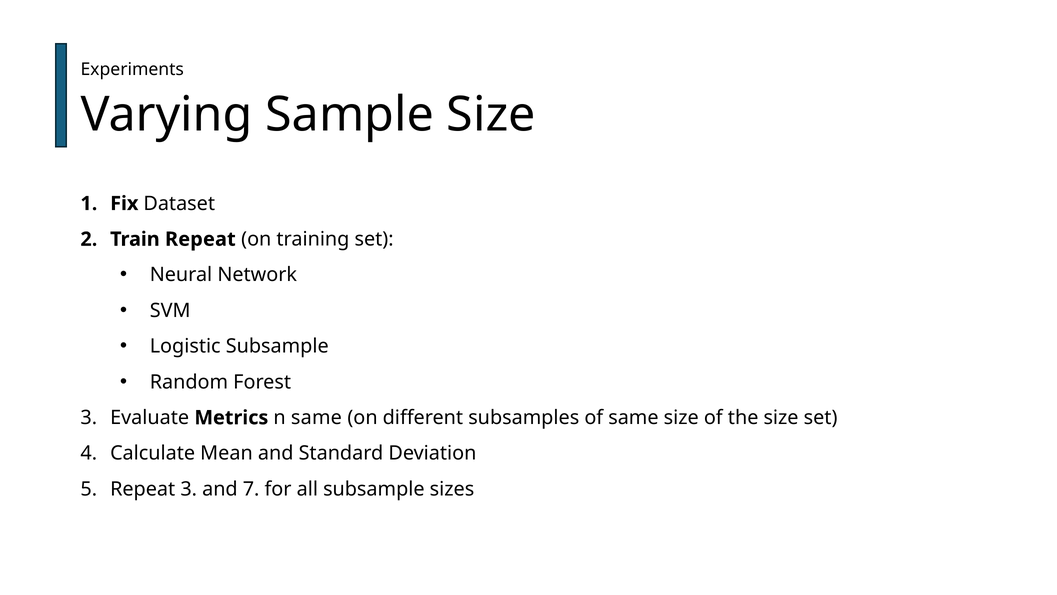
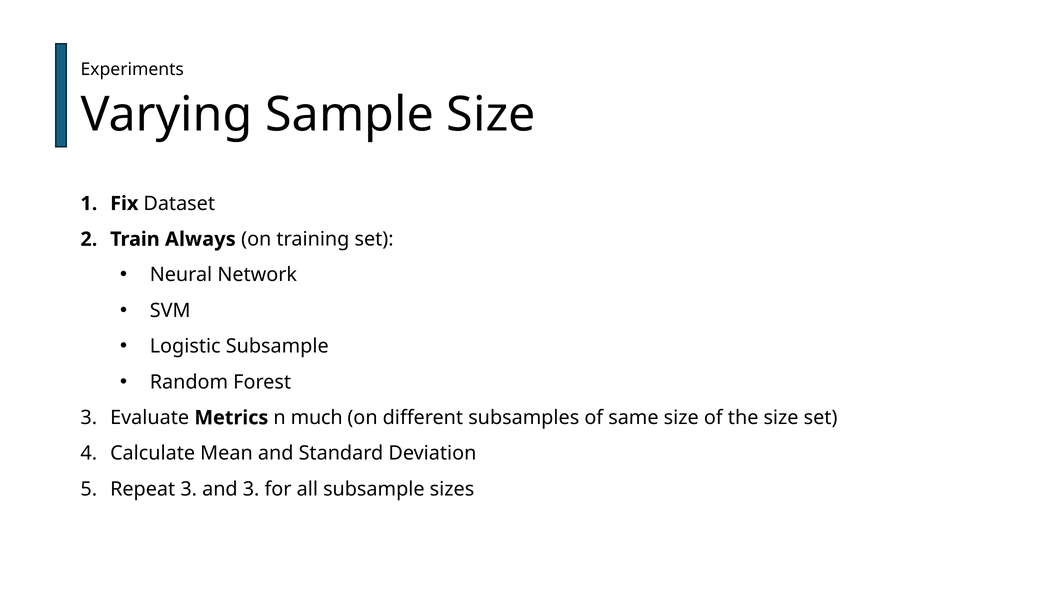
Train Repeat: Repeat -> Always (200, 239)
n same: same -> much (317, 417)
and 7: 7 -> 3 (251, 489)
